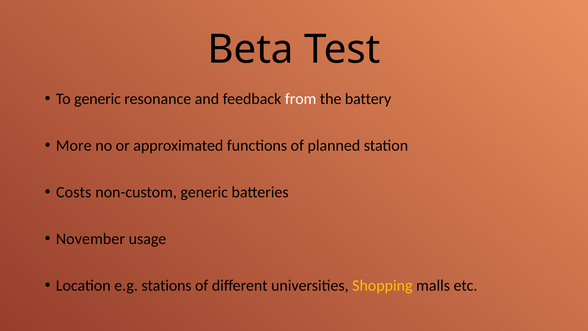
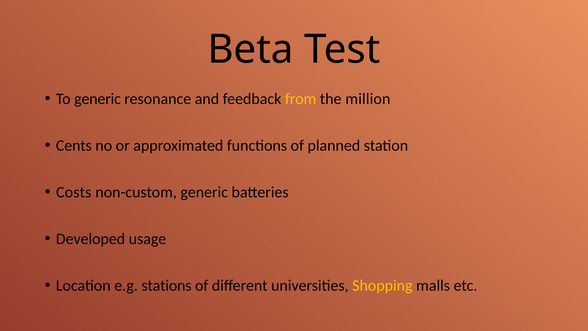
from colour: white -> yellow (301, 99)
battery: battery -> million (368, 99)
More: More -> Cents (74, 145)
November: November -> Developed (90, 239)
